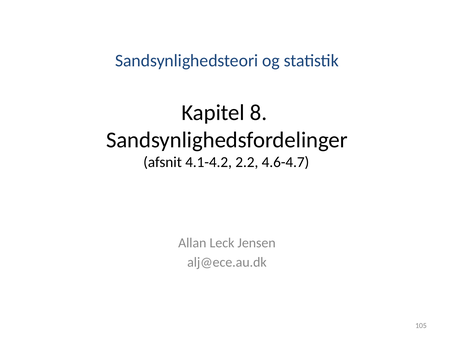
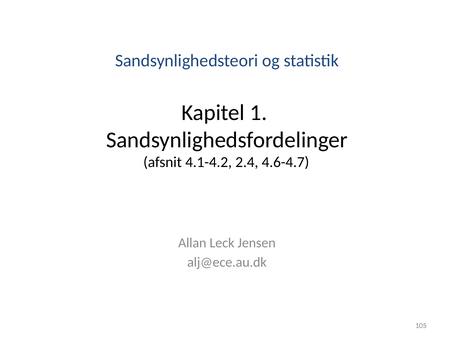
8: 8 -> 1 (259, 112)
2.2: 2.2 -> 2.4 (247, 162)
